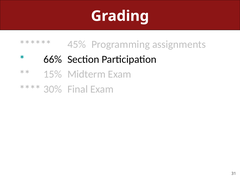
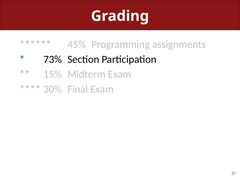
66%: 66% -> 73% (53, 59)
